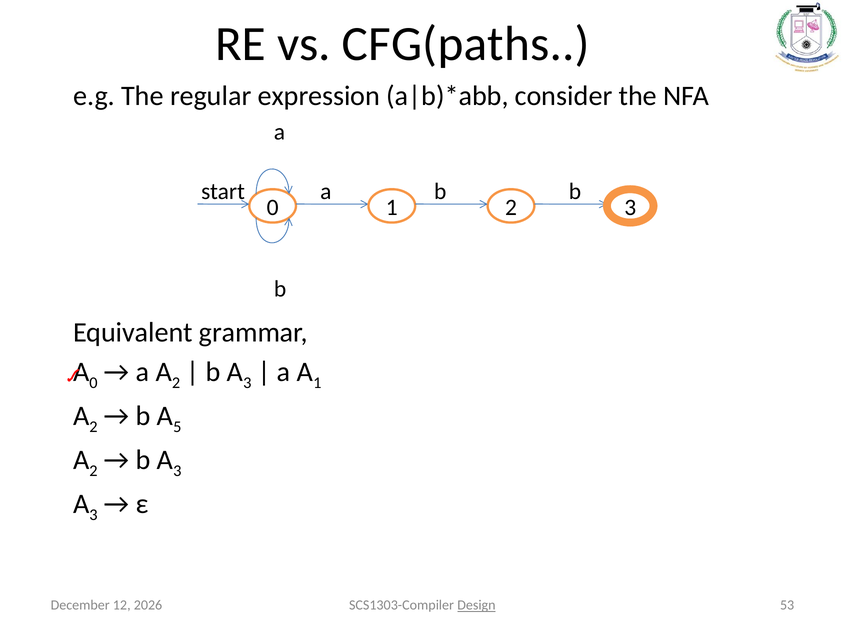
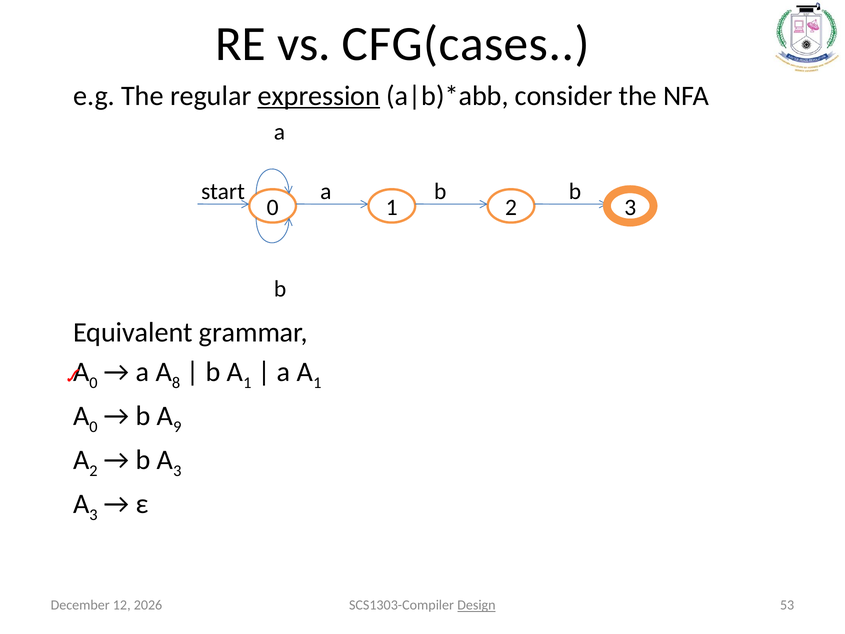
CFG(paths: CFG(paths -> CFG(cases (466, 44)
expression underline: none -> present (319, 96)
a A 2: 2 -> 8 (176, 383)
3: 3 -> 1 (247, 383)
2: 2 -> 0 (93, 427)
5: 5 -> 9 (177, 427)
